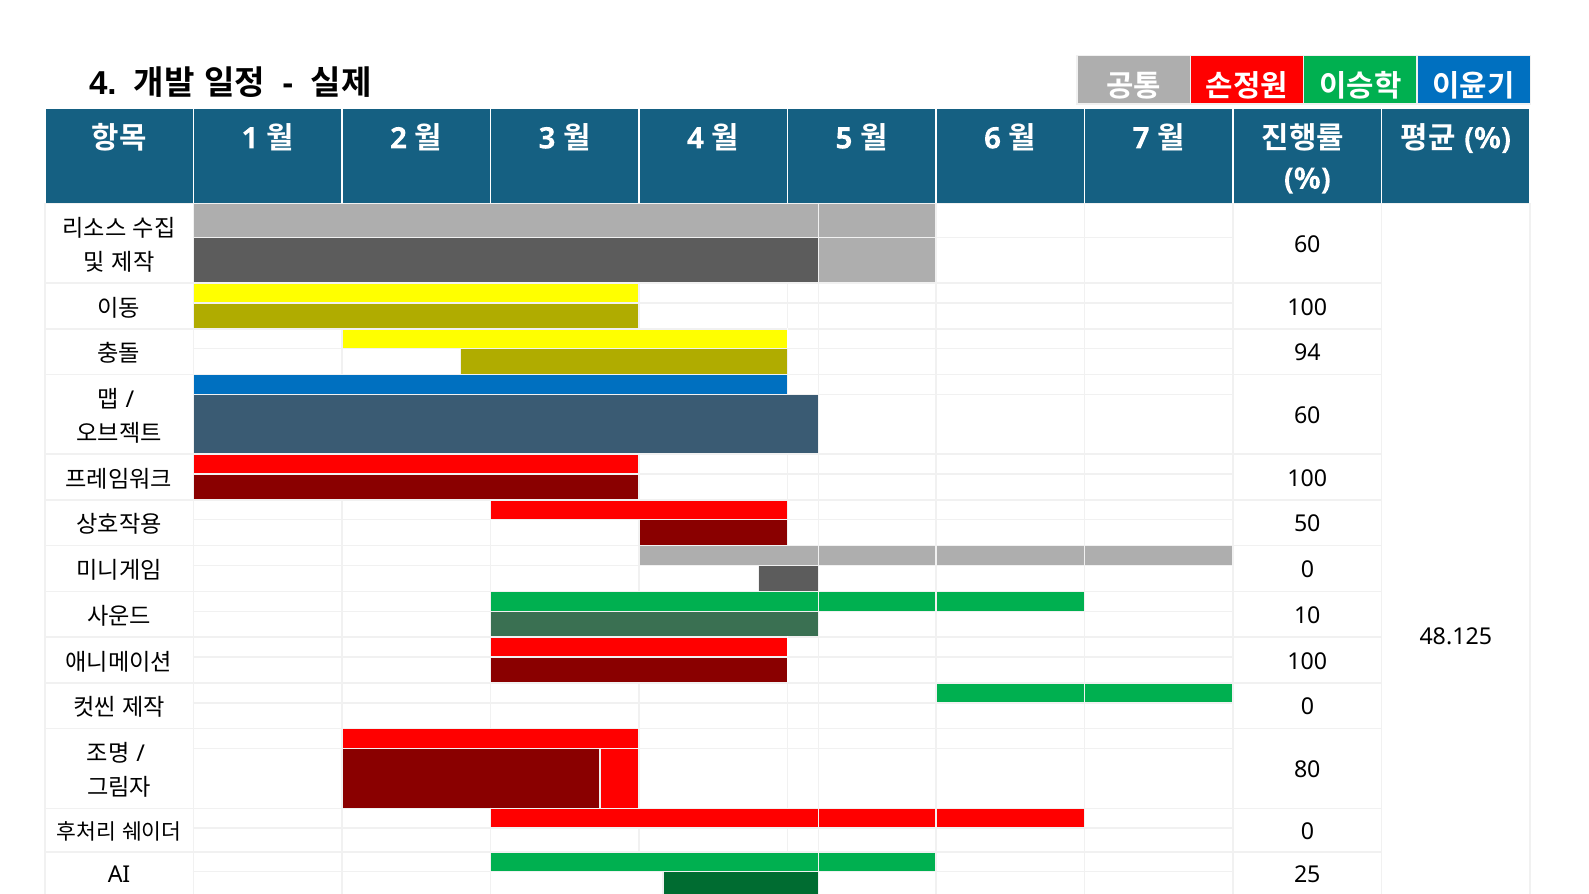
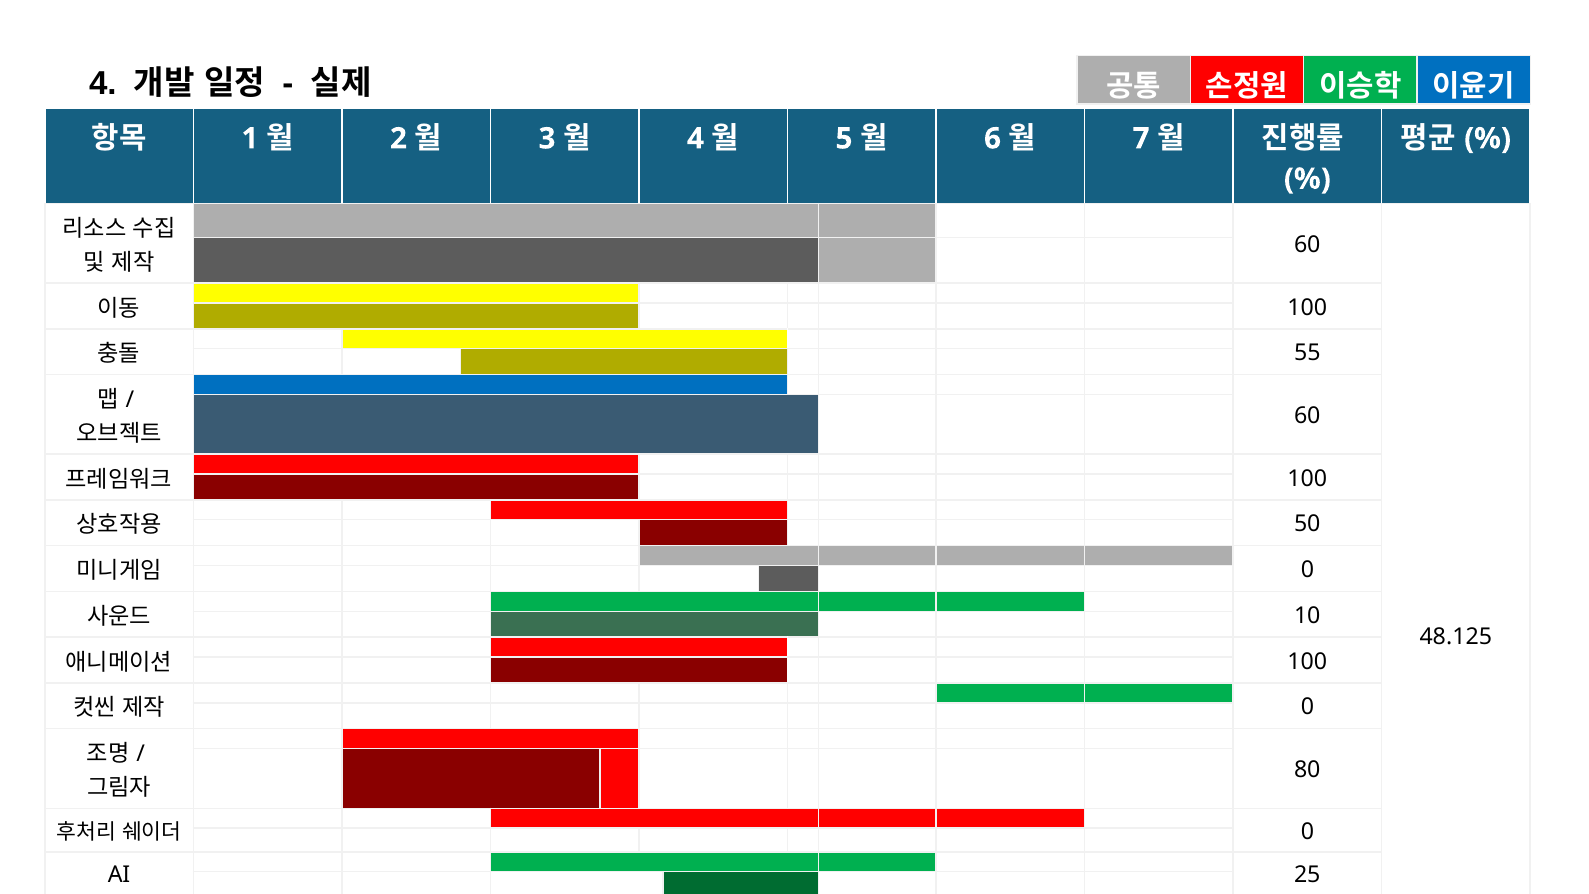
94: 94 -> 55 (1307, 353)
